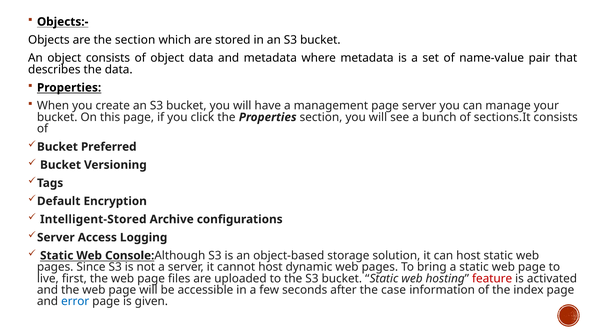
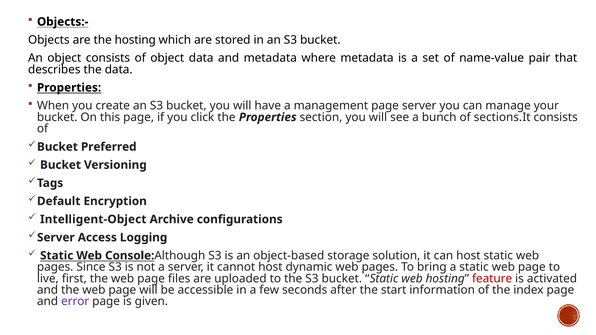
the section: section -> hosting (135, 40)
Intelligent-Stored: Intelligent-Stored -> Intelligent-Object (93, 219)
case: case -> start (394, 290)
error colour: blue -> purple (75, 302)
